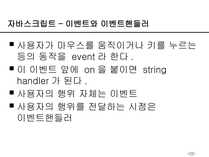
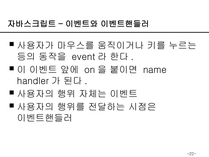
string: string -> name (155, 70)
